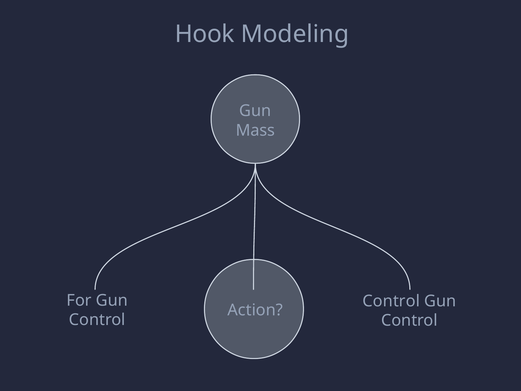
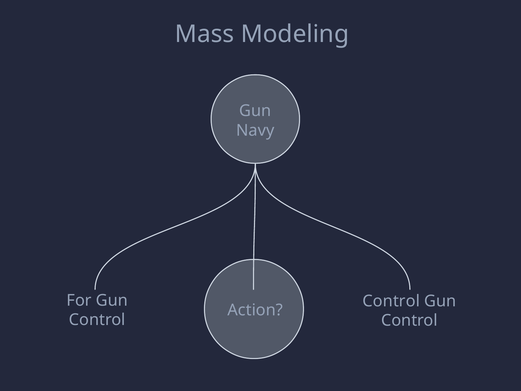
Hook: Hook -> Mass (205, 34)
Mass: Mass -> Navy (255, 130)
